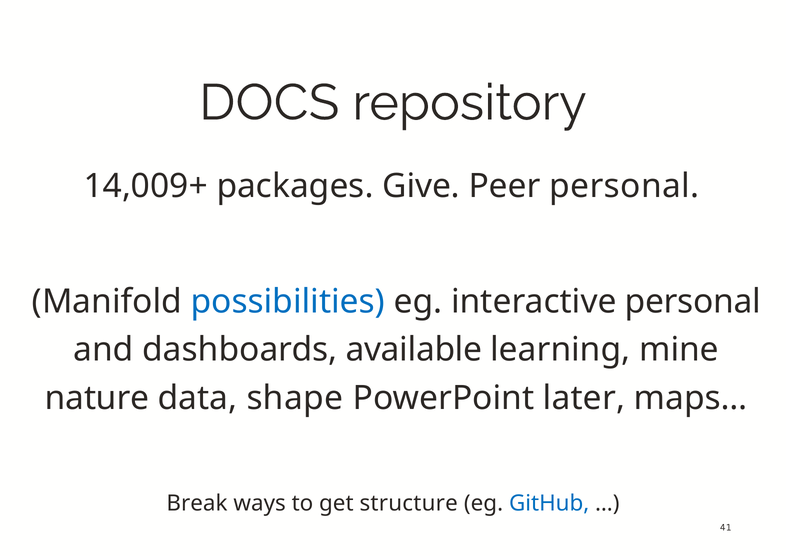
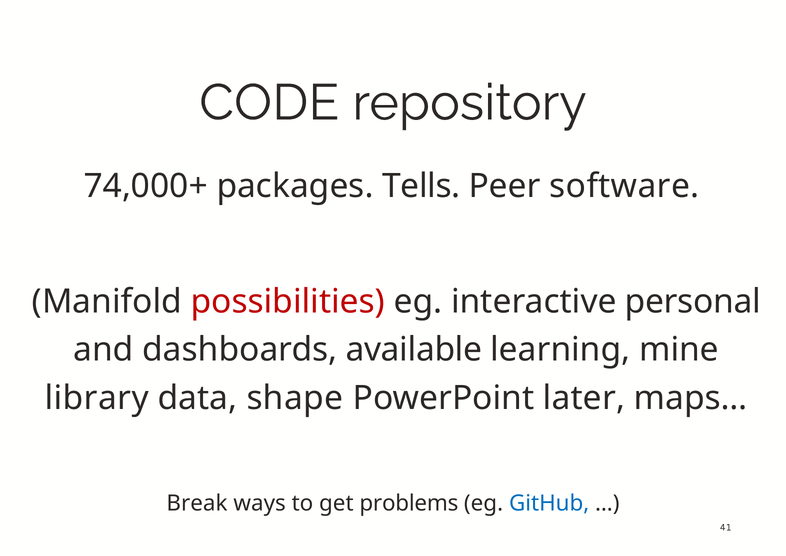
DOCS: DOCS -> CODE (269, 103)
14,009+: 14,009+ -> 74,000+ (146, 186)
Give: Give -> Tells (421, 186)
Peer personal: personal -> software (624, 186)
possibilities colour: blue -> red (288, 301)
nature: nature -> library (97, 398)
structure: structure -> problems (409, 503)
